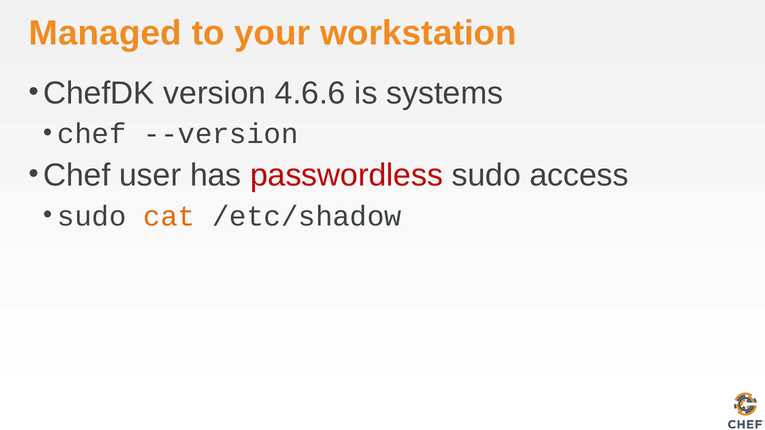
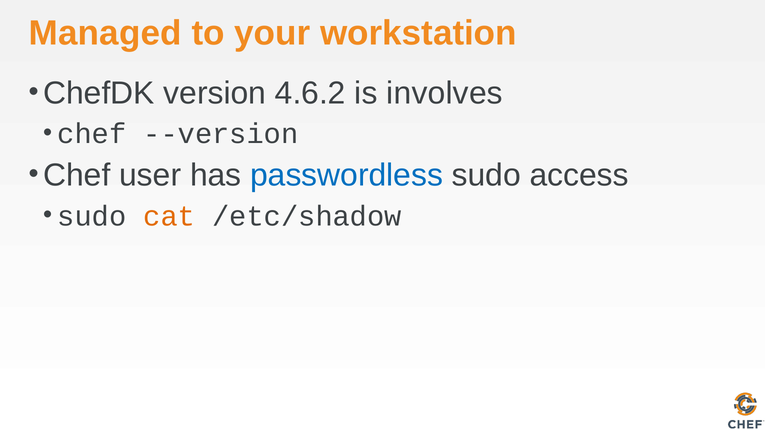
4.6.6: 4.6.6 -> 4.6.2 (310, 93)
systems: systems -> involves (445, 93)
passwordless colour: red -> blue (347, 175)
